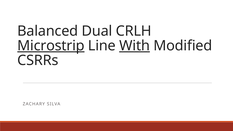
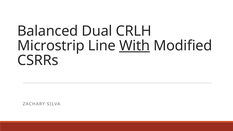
Microstrip underline: present -> none (51, 46)
